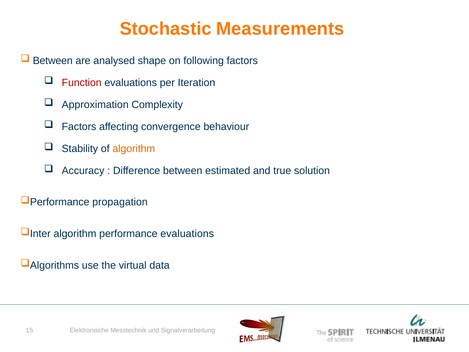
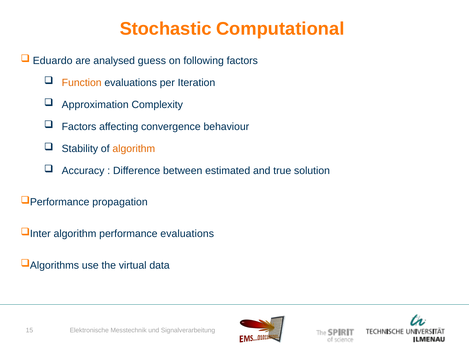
Measurements: Measurements -> Computational (280, 29)
Between: Between -> Eduardo (53, 61)
shape: shape -> guess (152, 61)
Function colour: red -> orange (82, 83)
